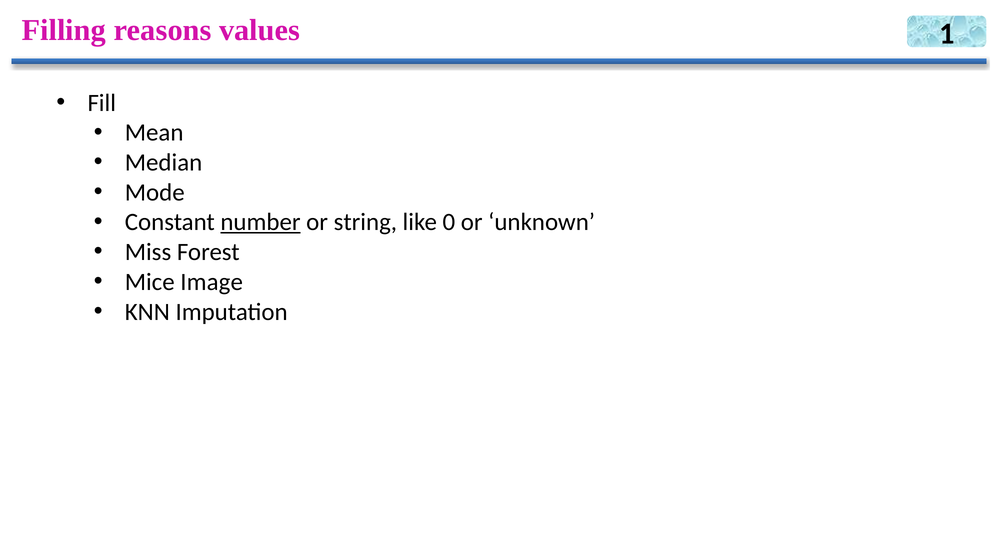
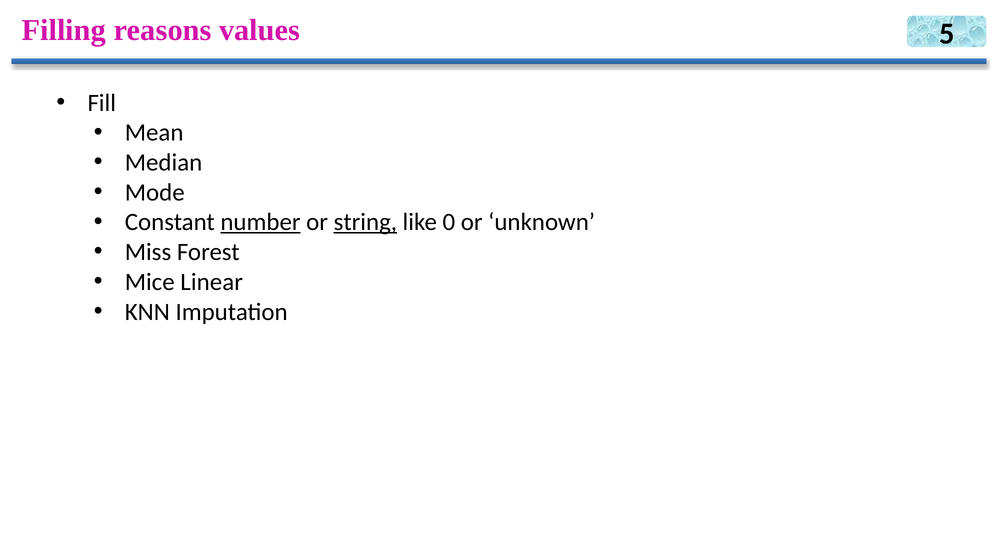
1: 1 -> 5 (947, 34)
string underline: none -> present (365, 222)
Image: Image -> Linear (212, 282)
